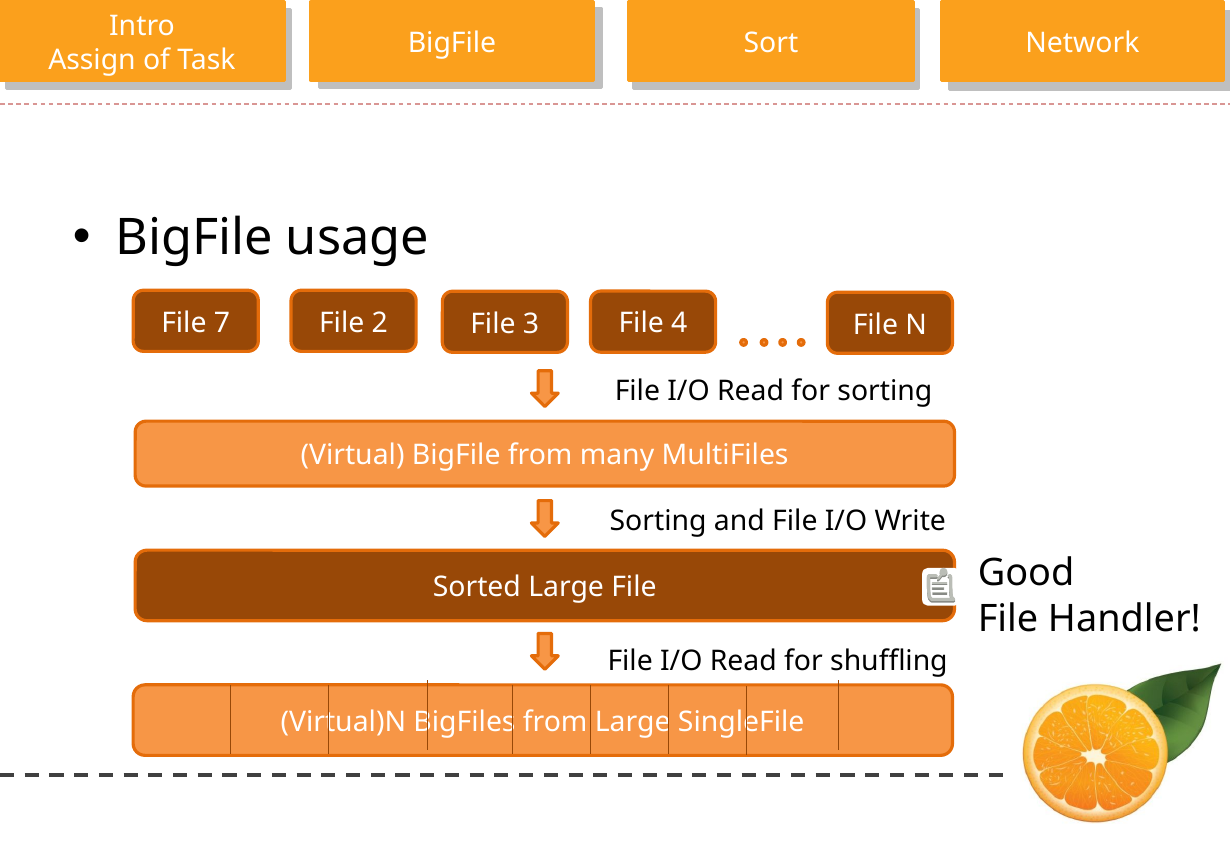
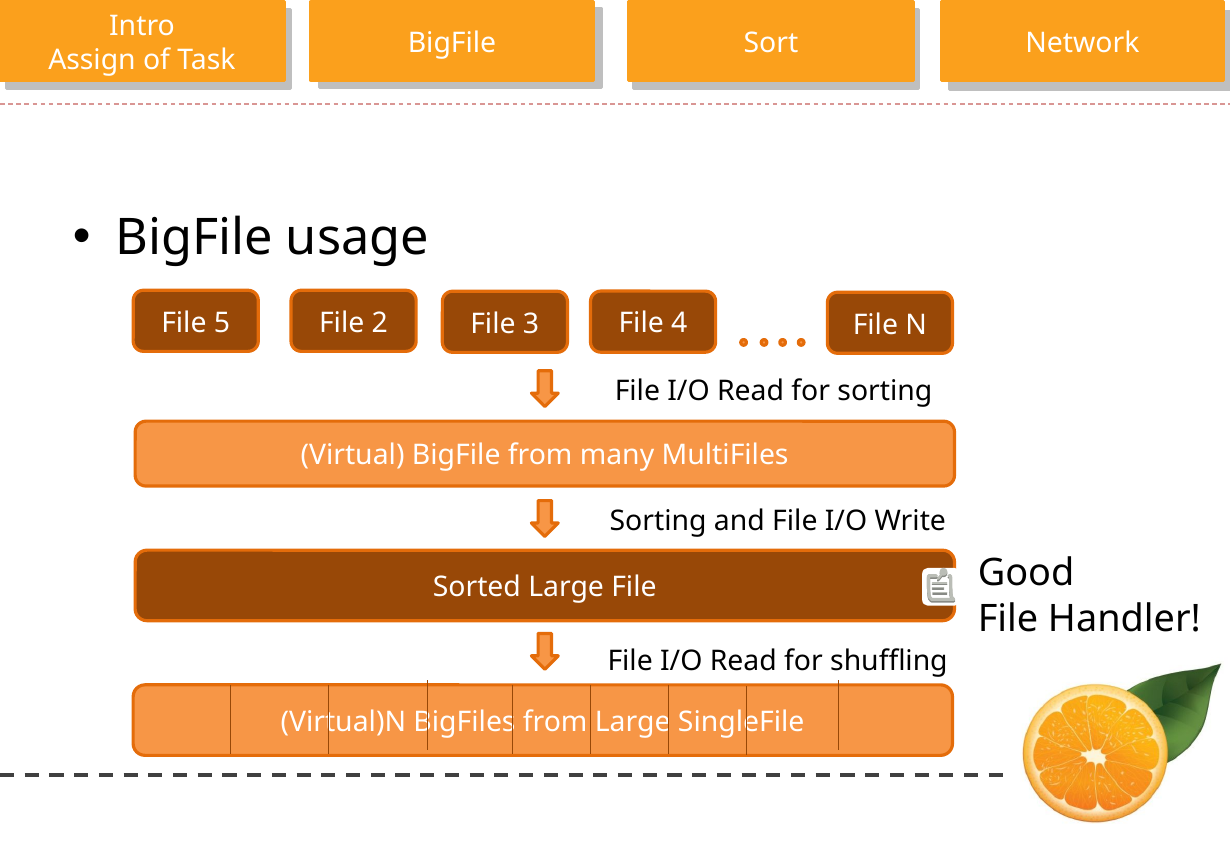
7: 7 -> 5 (222, 323)
